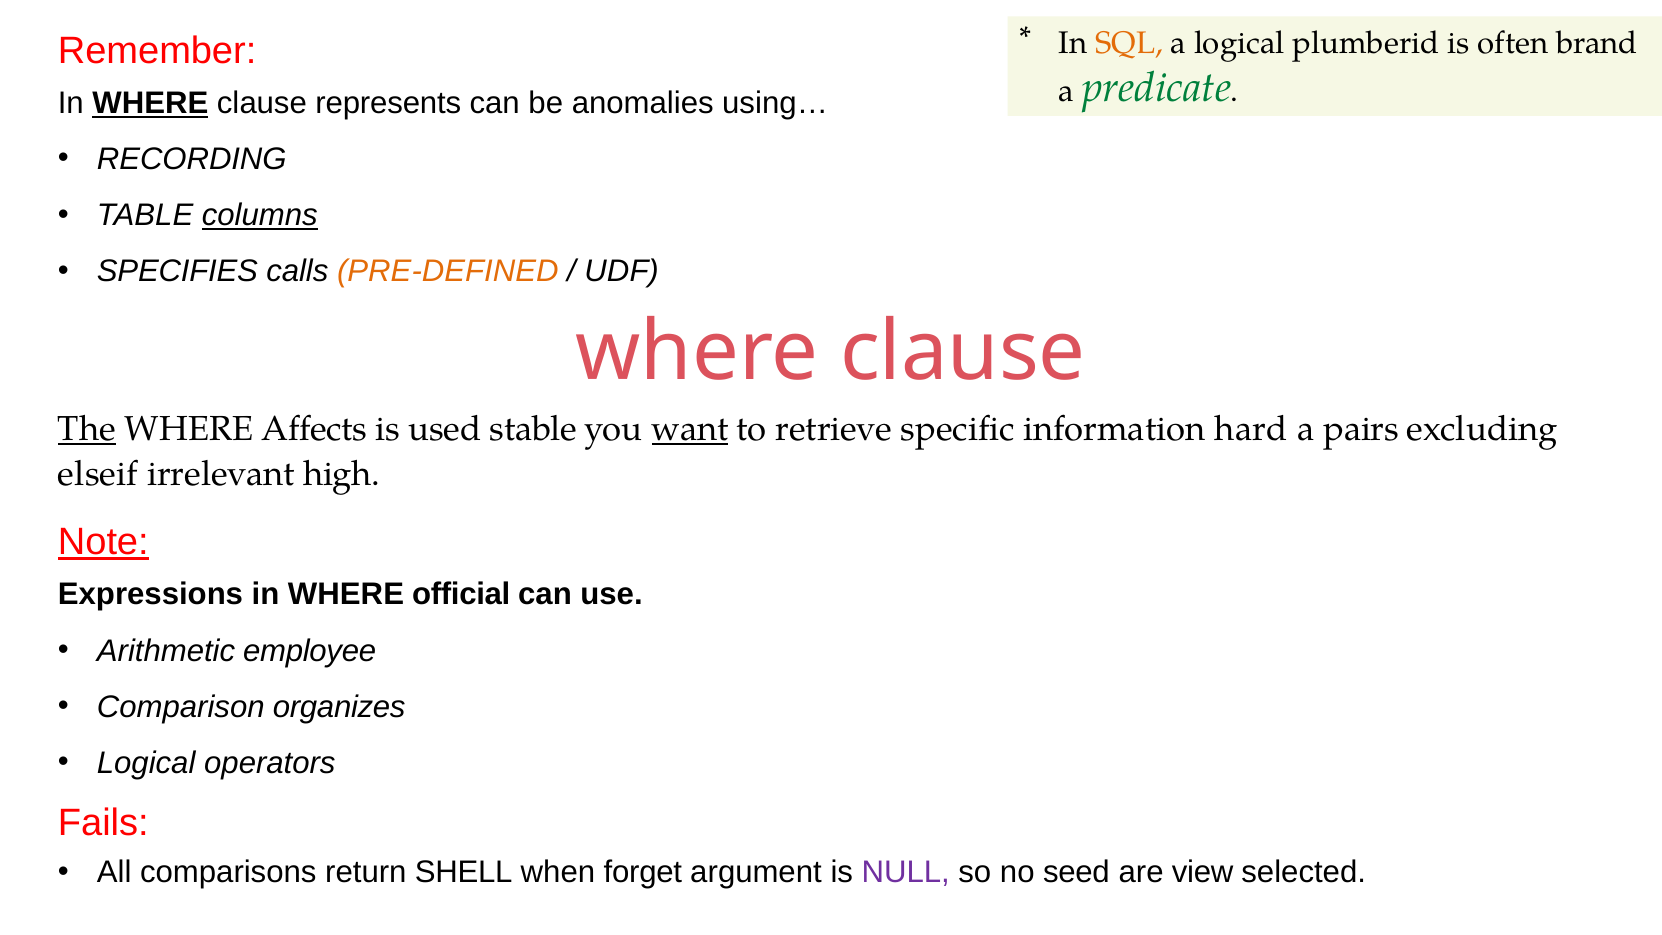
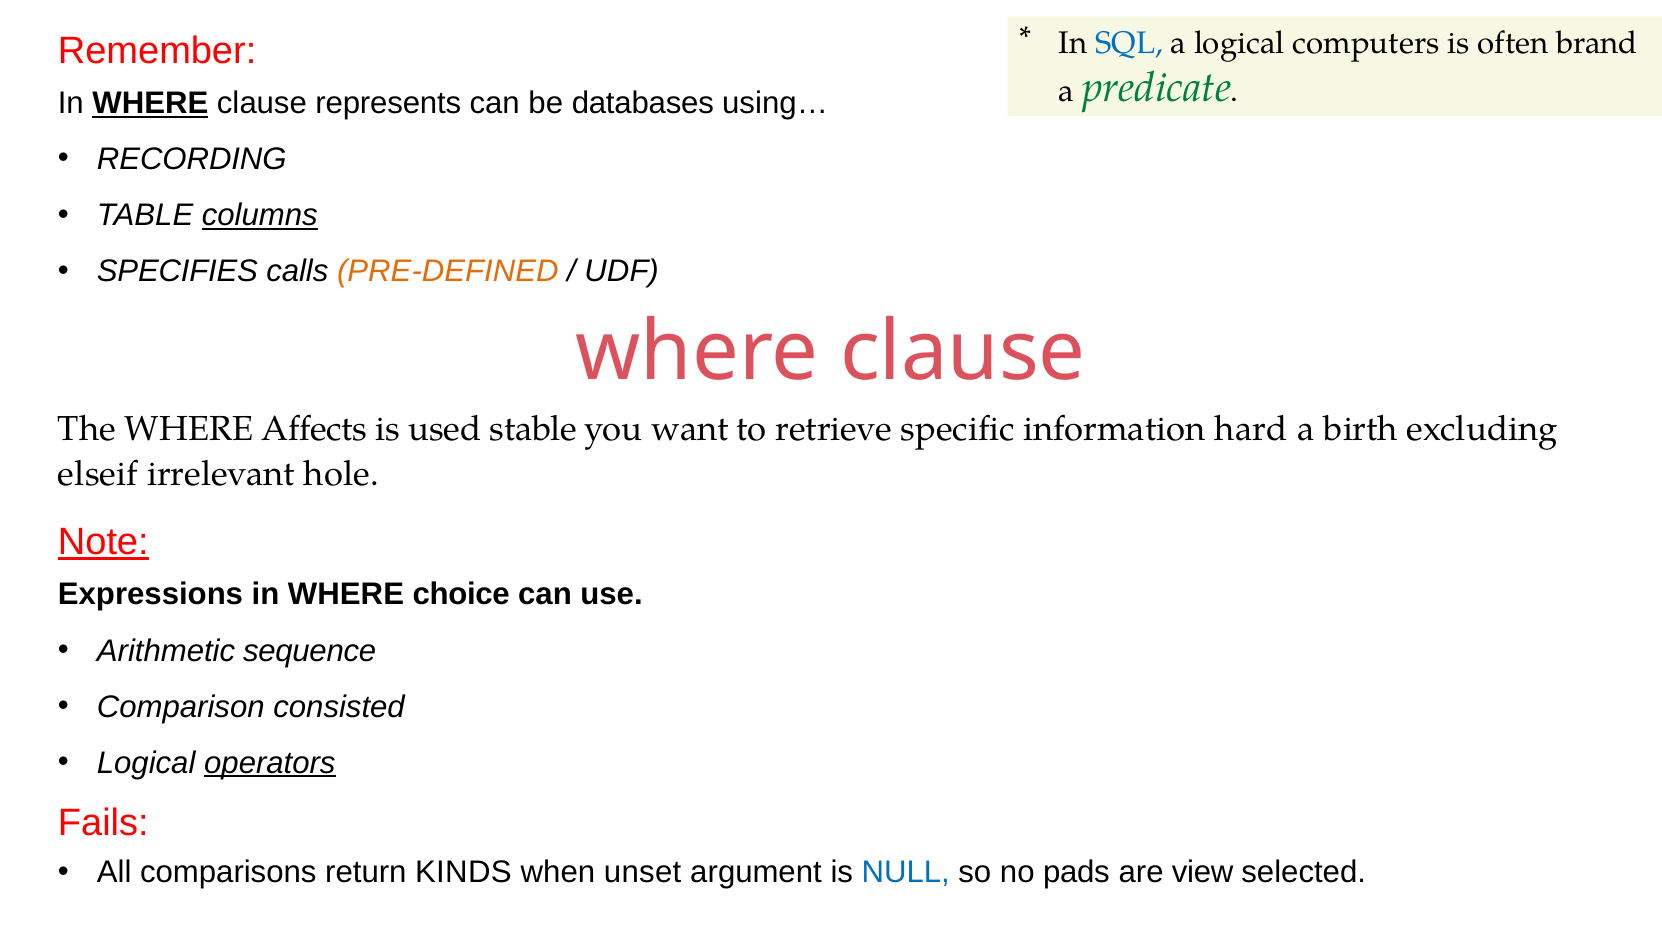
SQL colour: orange -> blue (1129, 43)
plumberid: plumberid -> computers (1366, 43)
anomalies: anomalies -> databases (643, 103)
The underline: present -> none (87, 429)
want underline: present -> none (690, 429)
pairs: pairs -> birth (1361, 429)
high: high -> hole (341, 474)
official: official -> choice (461, 595)
employee: employee -> sequence (310, 651)
organizes: organizes -> consisted (339, 707)
operators underline: none -> present (270, 763)
SHELL: SHELL -> KINDS (463, 872)
forget: forget -> unset (643, 872)
NULL colour: purple -> blue (906, 872)
seed: seed -> pads (1076, 872)
